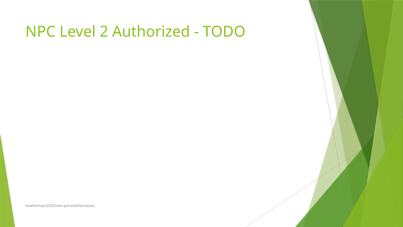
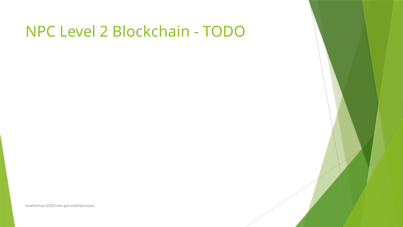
Authorized: Authorized -> Blockchain (151, 32)
